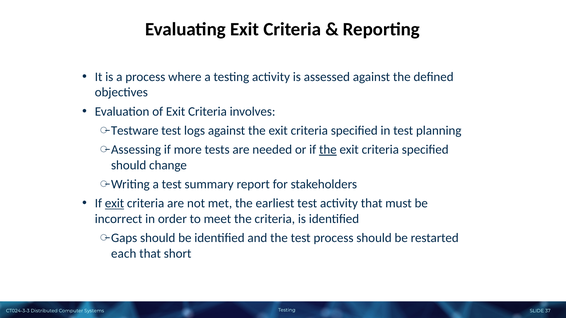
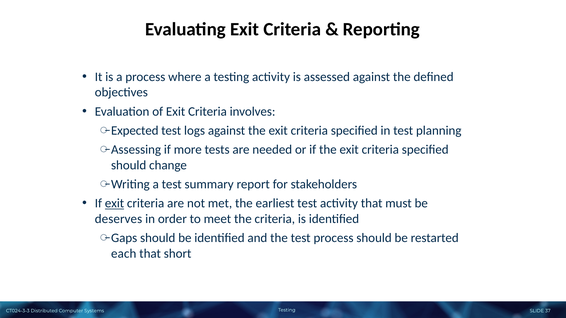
Testware: Testware -> Expected (135, 131)
the underline: present -> none (328, 150)
incorrect: incorrect -> deserves (119, 219)
